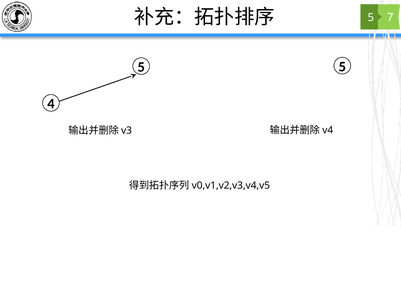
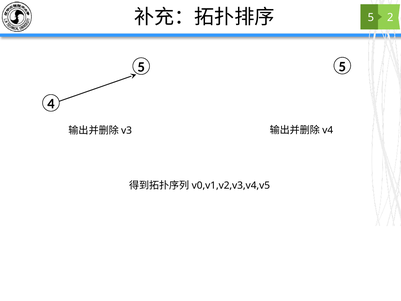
7: 7 -> 2 (390, 18)
